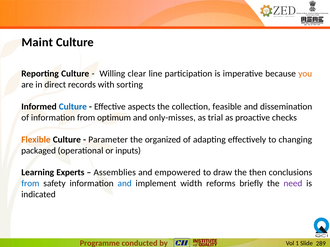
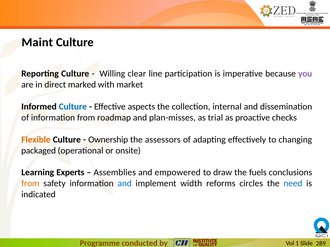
you colour: orange -> purple (305, 74)
records: records -> marked (82, 85)
sorting: sorting -> market (130, 85)
feasible: feasible -> internal (227, 107)
optimum: optimum -> roadmap (114, 118)
only-misses: only-misses -> plan-misses (172, 118)
Parameter: Parameter -> Ownership (108, 140)
organized: organized -> assessors (163, 140)
inputs: inputs -> onsite (128, 151)
then: then -> fuels (258, 173)
from colour: blue -> orange (30, 184)
briefly: briefly -> circles (251, 184)
need colour: purple -> blue (293, 184)
